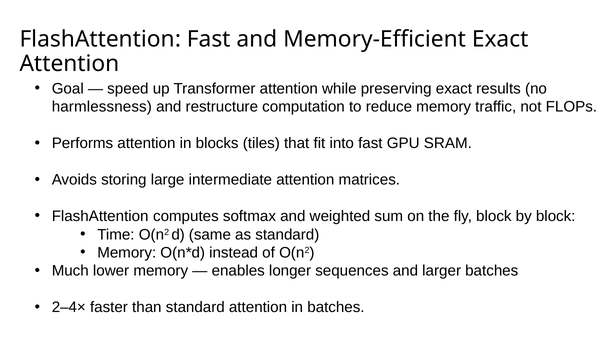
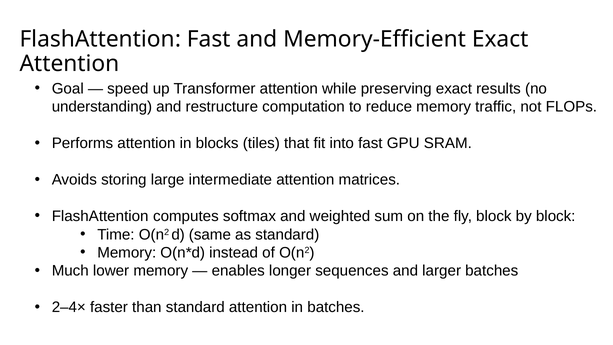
harmlessness: harmlessness -> understanding (102, 107)
